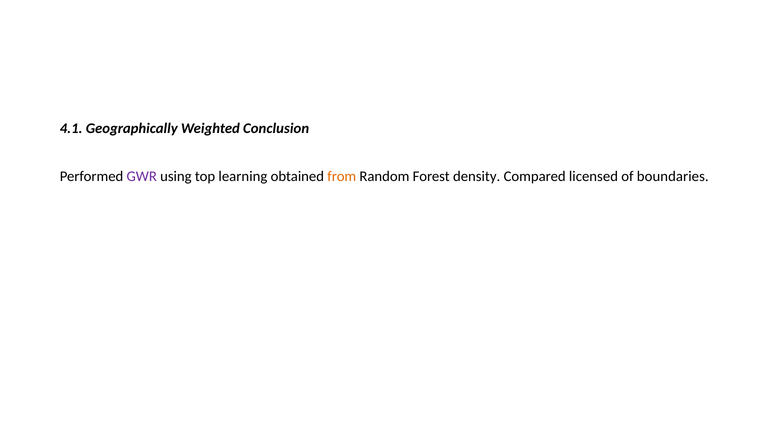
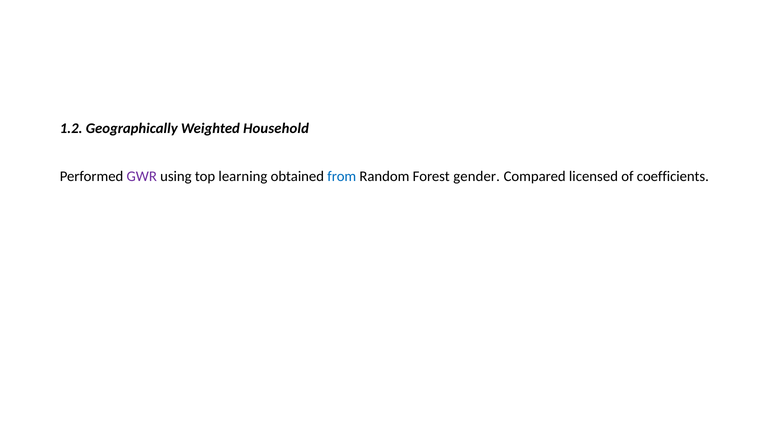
4.1: 4.1 -> 1.2 (71, 128)
Conclusion: Conclusion -> Household (276, 128)
from colour: orange -> blue (342, 176)
density: density -> gender (477, 176)
boundaries: boundaries -> coefficients (673, 176)
